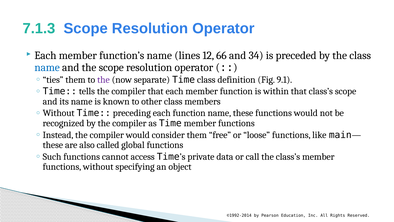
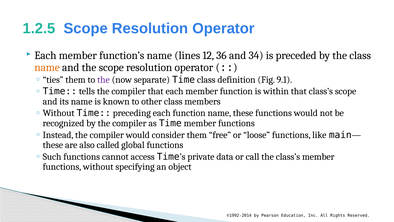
7.1.3: 7.1.3 -> 1.2.5 (39, 28)
66: 66 -> 36 (221, 55)
name colour: blue -> orange (47, 67)
